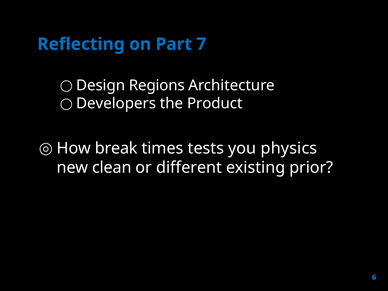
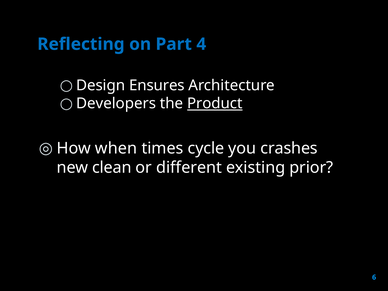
7: 7 -> 4 (201, 44)
Regions: Regions -> Ensures (157, 85)
Product underline: none -> present (215, 103)
break: break -> when (116, 148)
tests: tests -> cycle (206, 148)
physics: physics -> crashes (289, 148)
